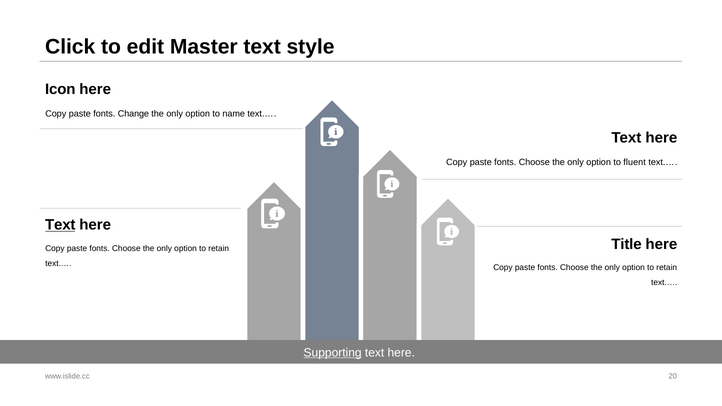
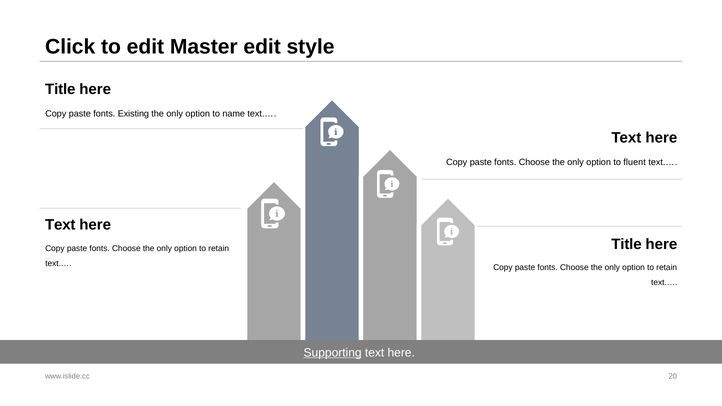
Master text: text -> edit (262, 47)
Icon: Icon -> Title (60, 89)
Change: Change -> Existing (133, 114)
Text underline: present -> none (60, 225)
